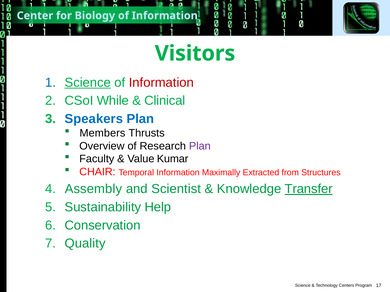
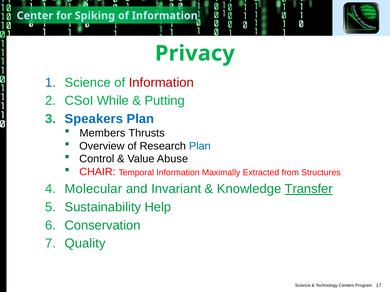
Biology: Biology -> Spiking (95, 16)
Visitors: Visitors -> Privacy (195, 54)
Science underline: present -> none (88, 83)
Clinical: Clinical -> Putting (165, 101)
Plan colour: purple -> blue (200, 146)
Faculty: Faculty -> Control (97, 159)
Kumar: Kumar -> Abuse (172, 159)
Assembly: Assembly -> Molecular (93, 189)
Scientist: Scientist -> Invariant (176, 189)
